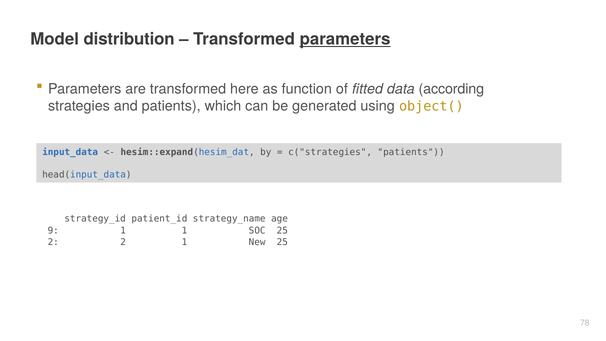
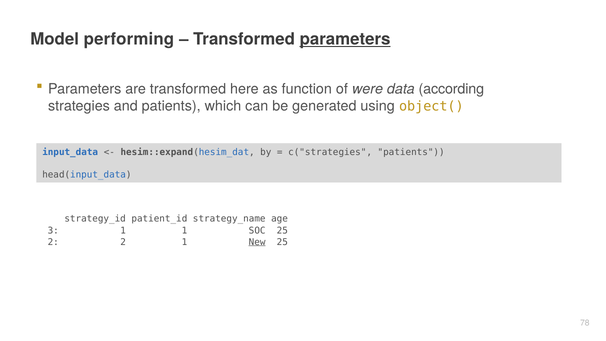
distribution: distribution -> performing (129, 39)
fitted: fitted -> were (368, 89)
9: 9 -> 3 (53, 231)
New underline: none -> present (257, 242)
